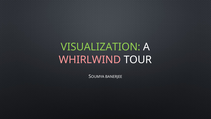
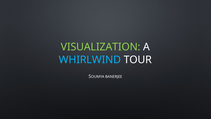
WHIRLWIND colour: pink -> light blue (90, 60)
